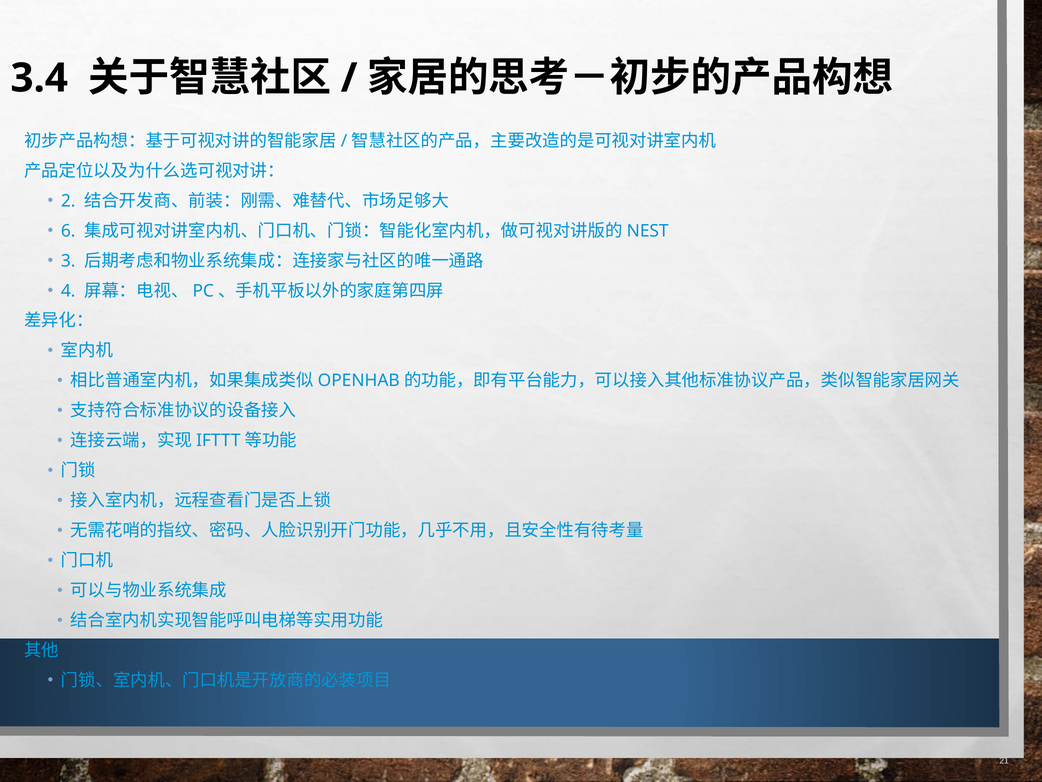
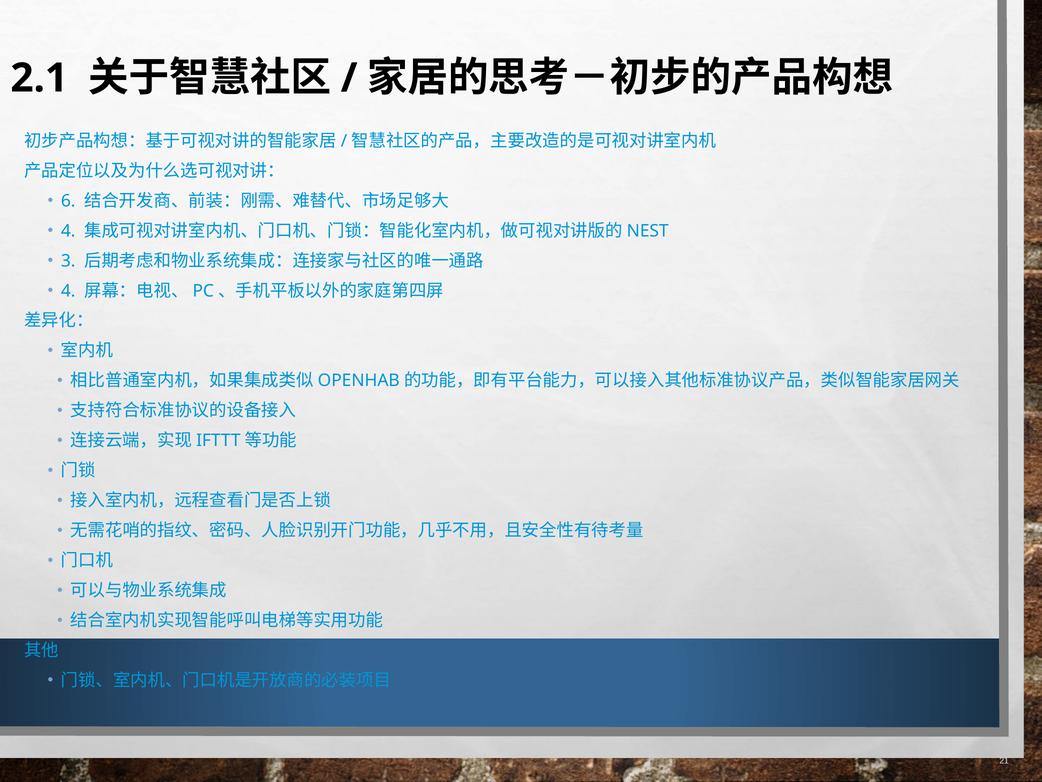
3.4: 3.4 -> 2.1 (39, 78)
2: 2 -> 6 (68, 201)
6: 6 -> 4 (68, 231)
